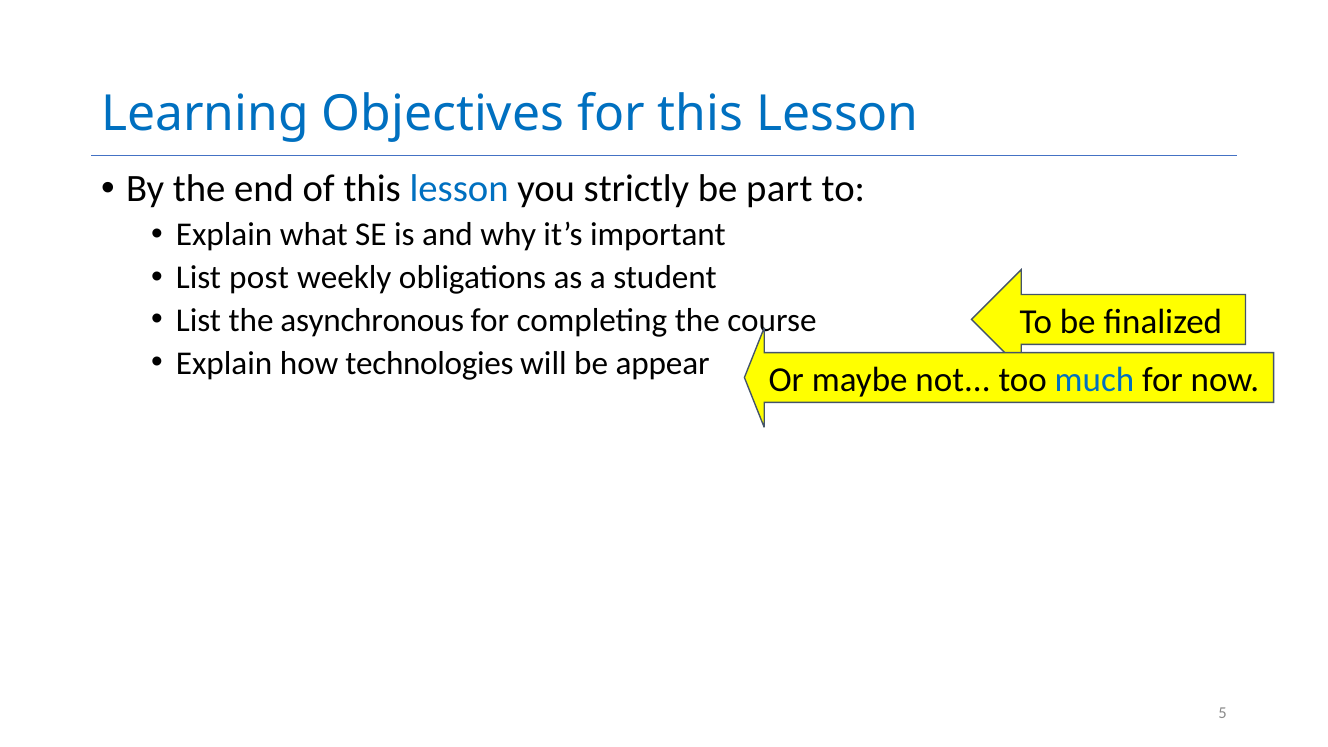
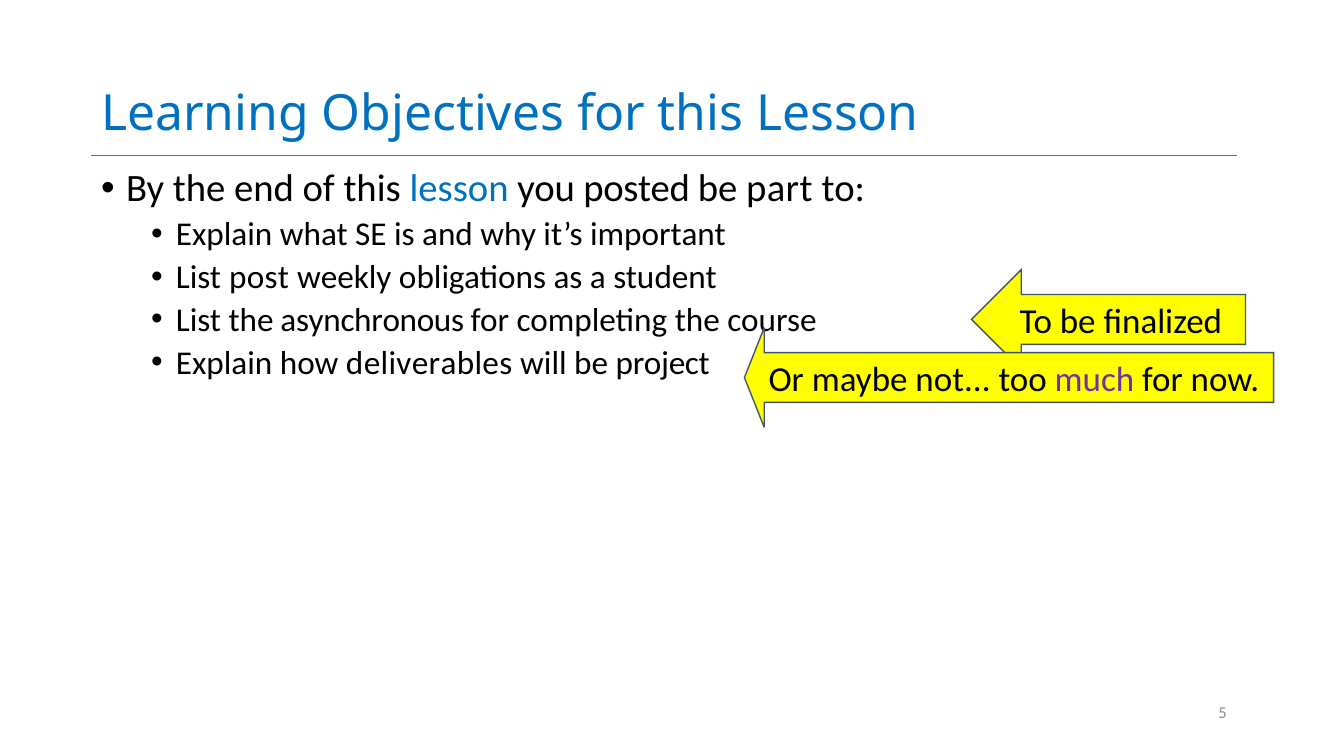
strictly: strictly -> posted (637, 189)
technologies: technologies -> deliverables (429, 363)
appear: appear -> project (663, 363)
much colour: blue -> purple (1094, 380)
